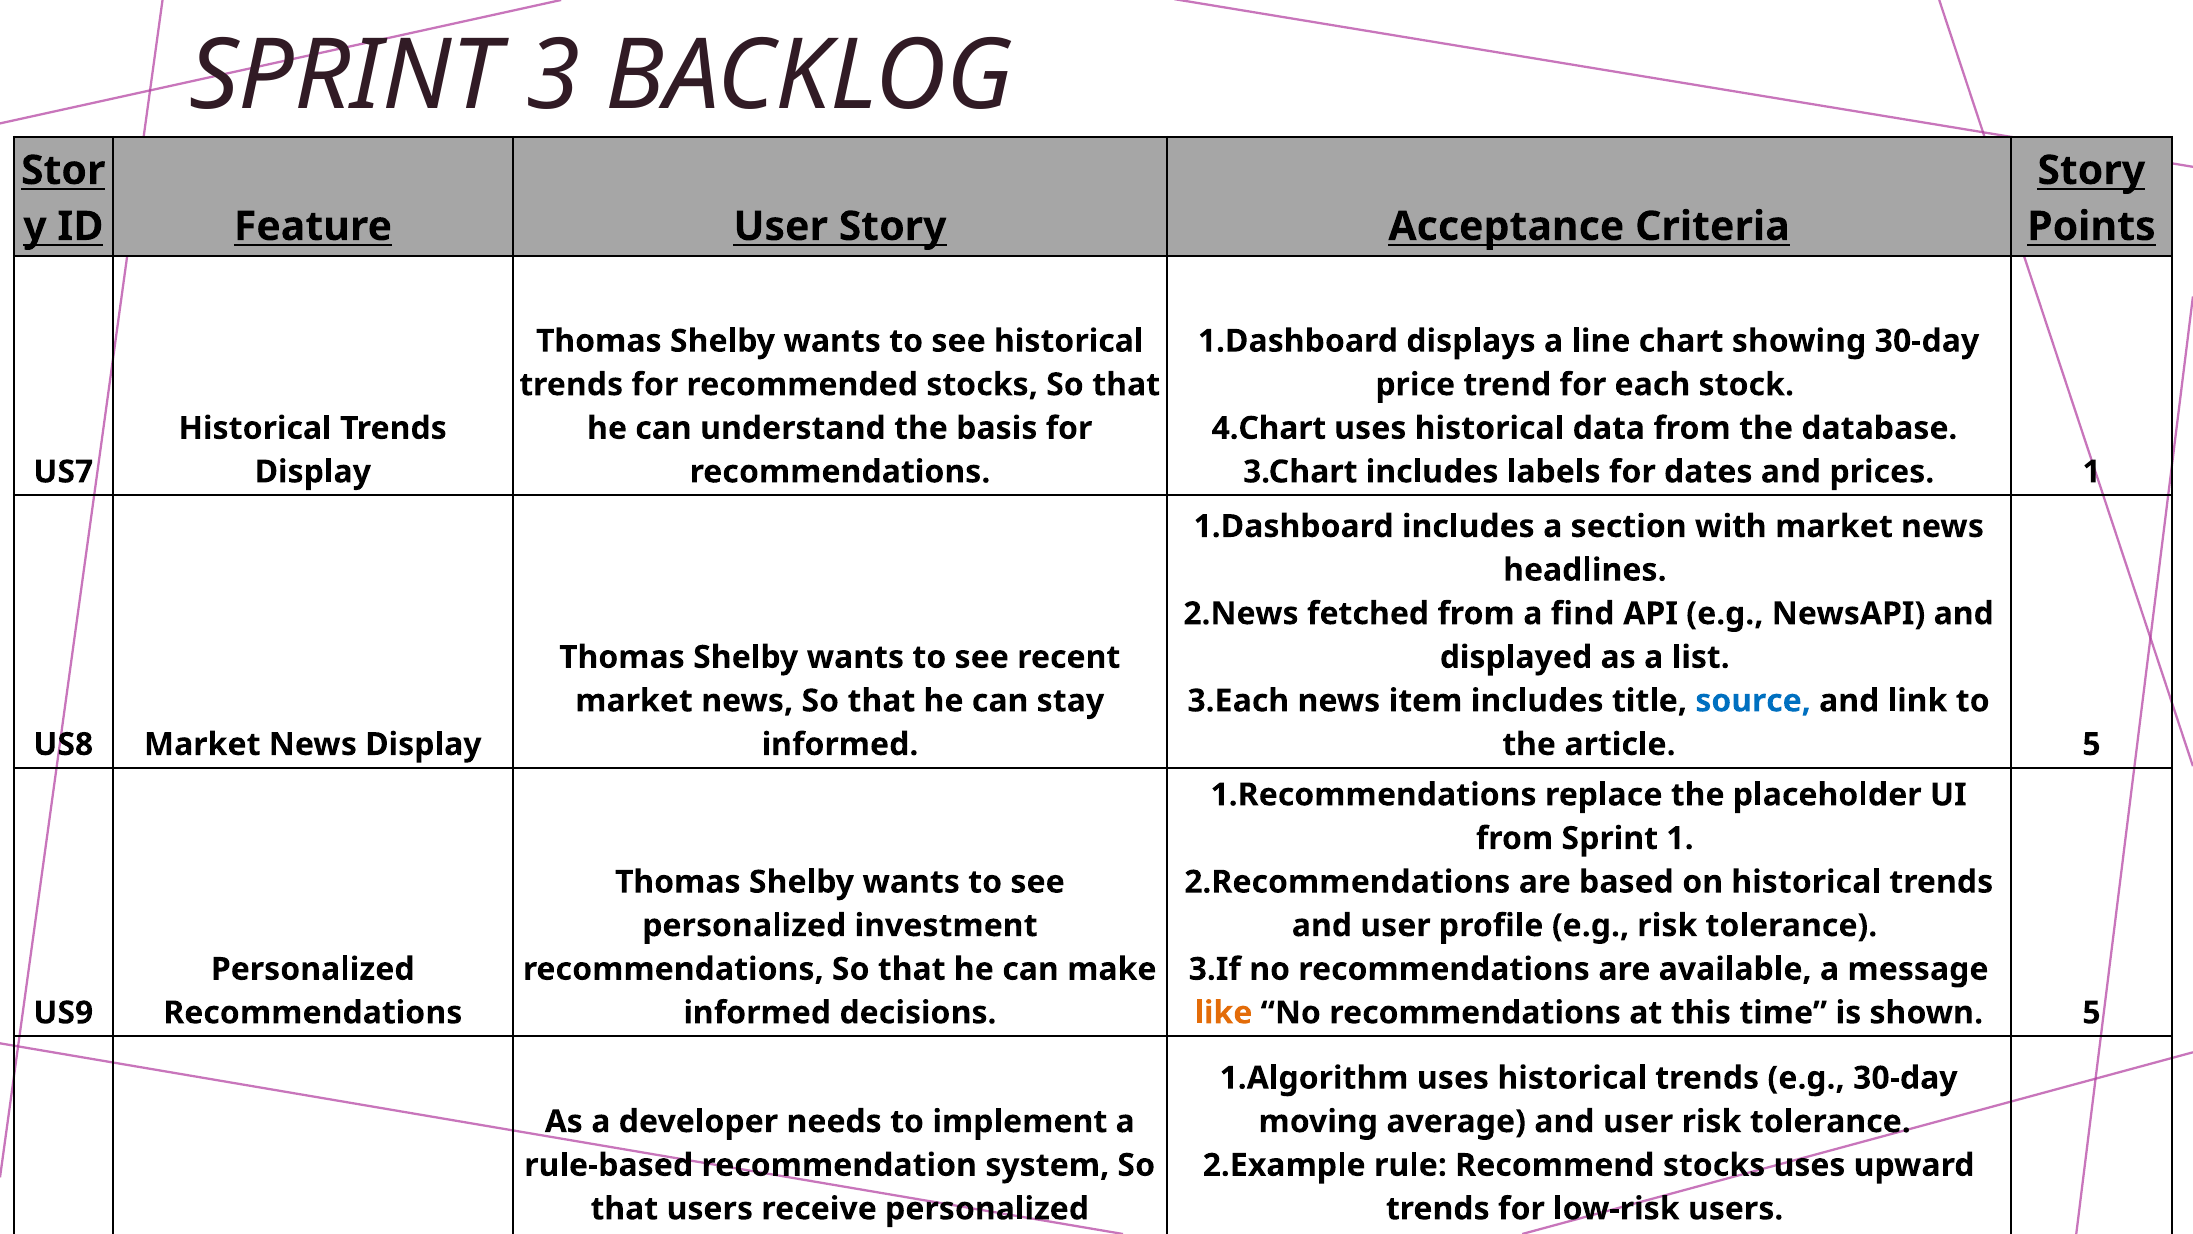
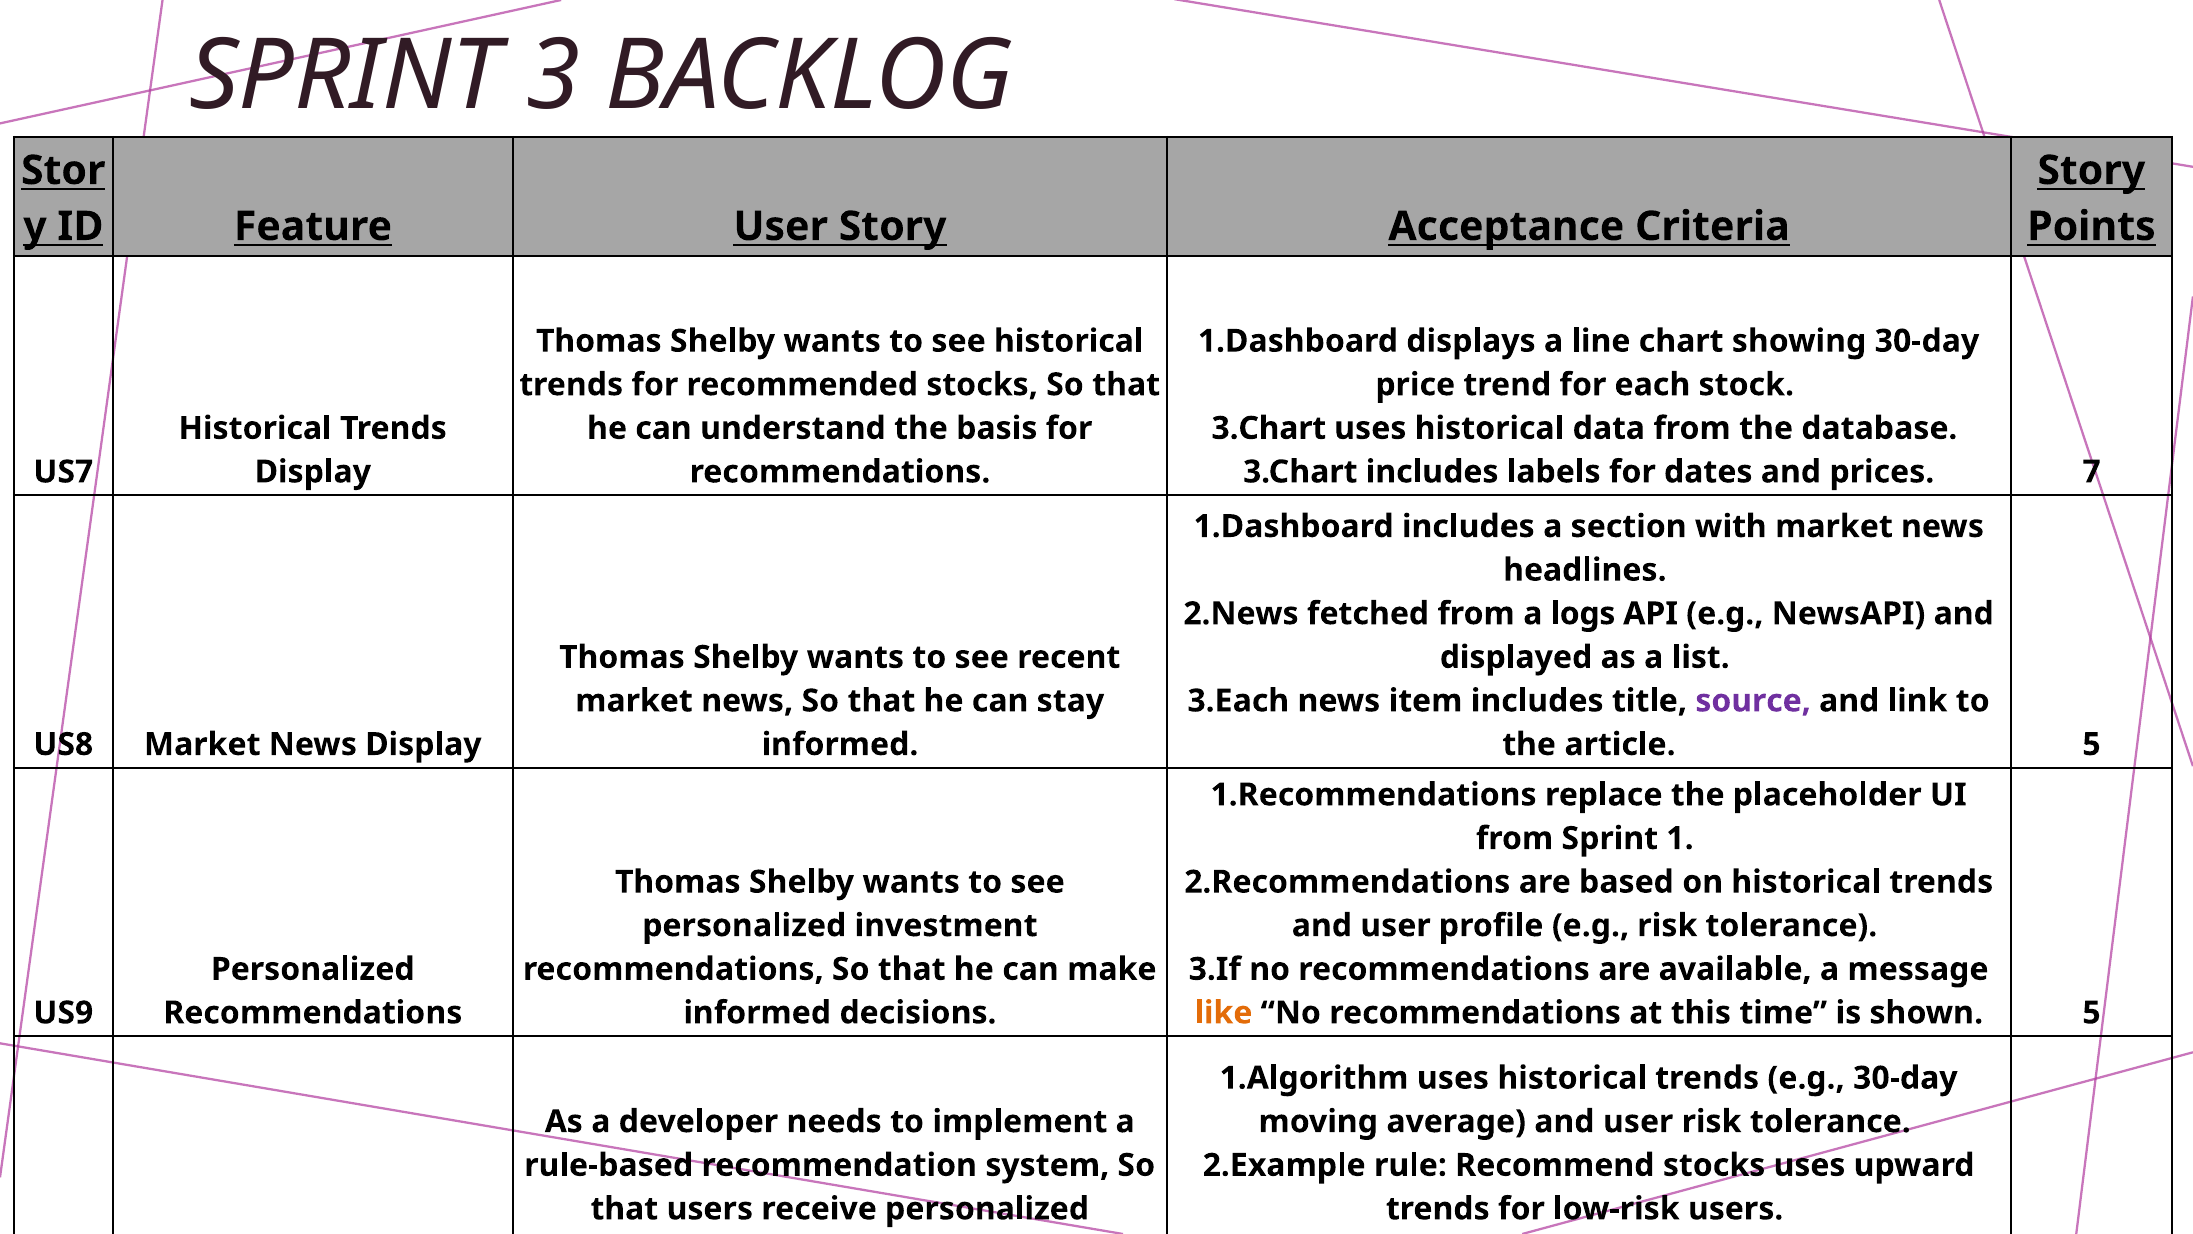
4.Chart: 4.Chart -> 3.Chart (1269, 428)
prices 1: 1 -> 7 (2092, 472)
find: find -> logs (1583, 613)
source colour: blue -> purple (1753, 701)
